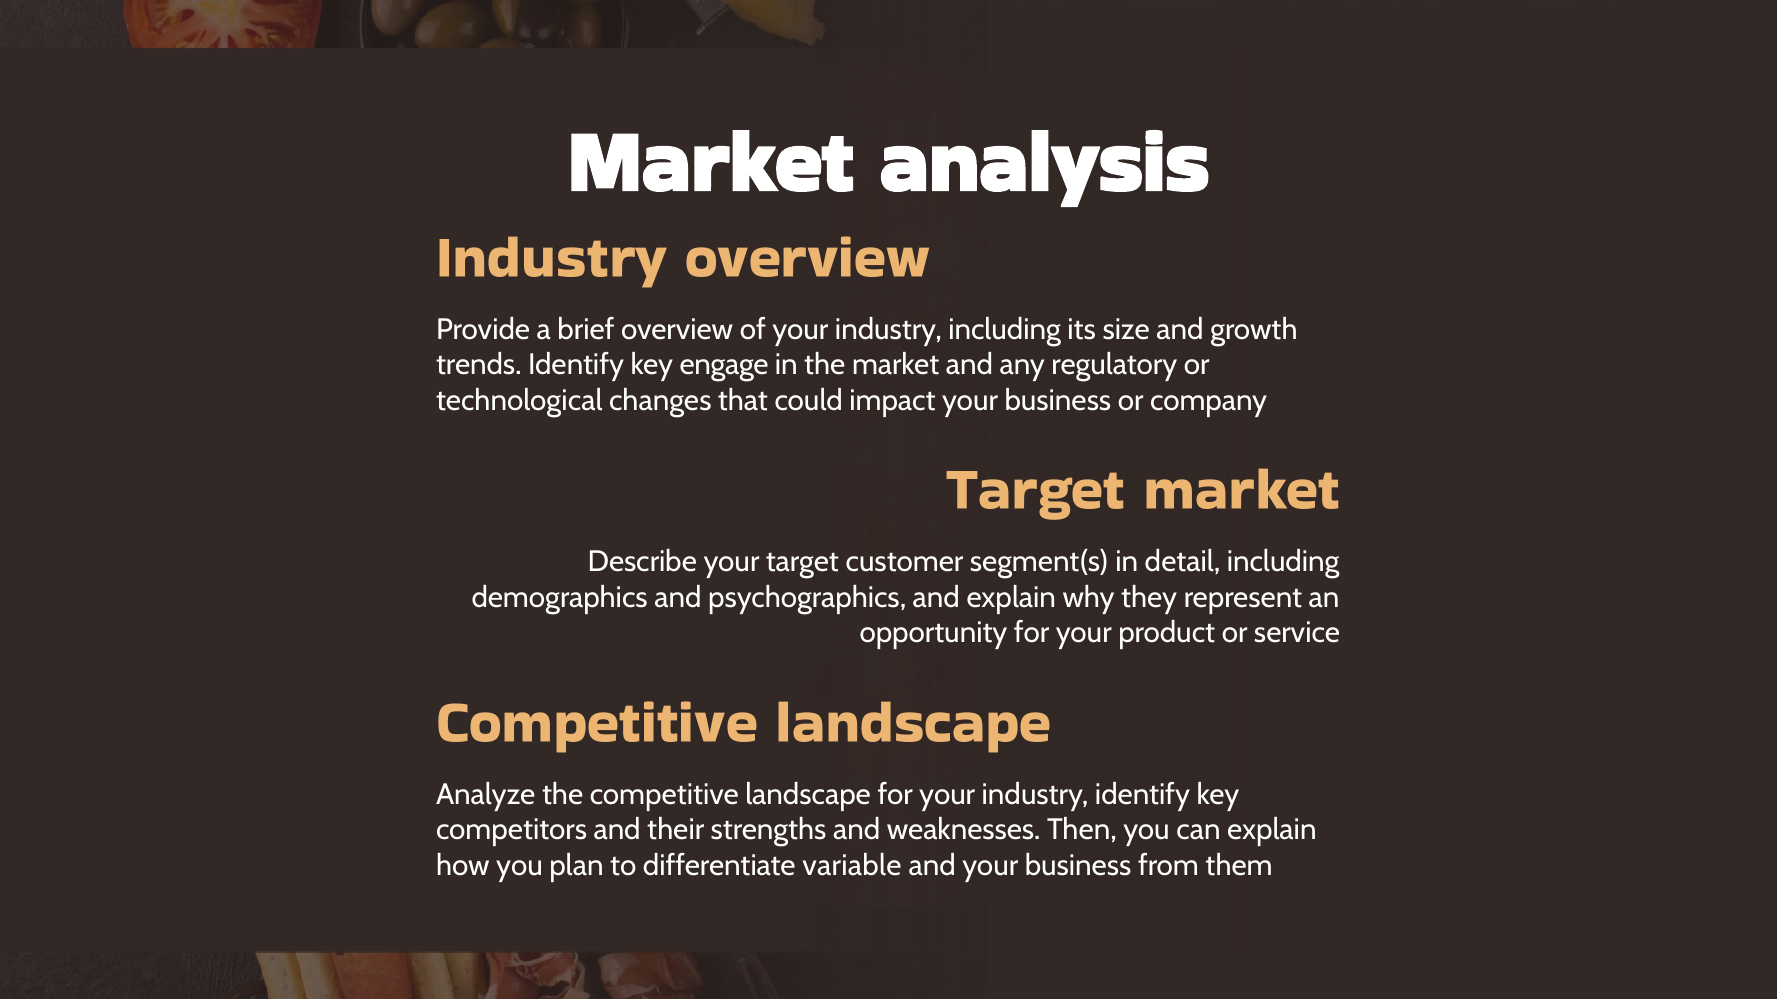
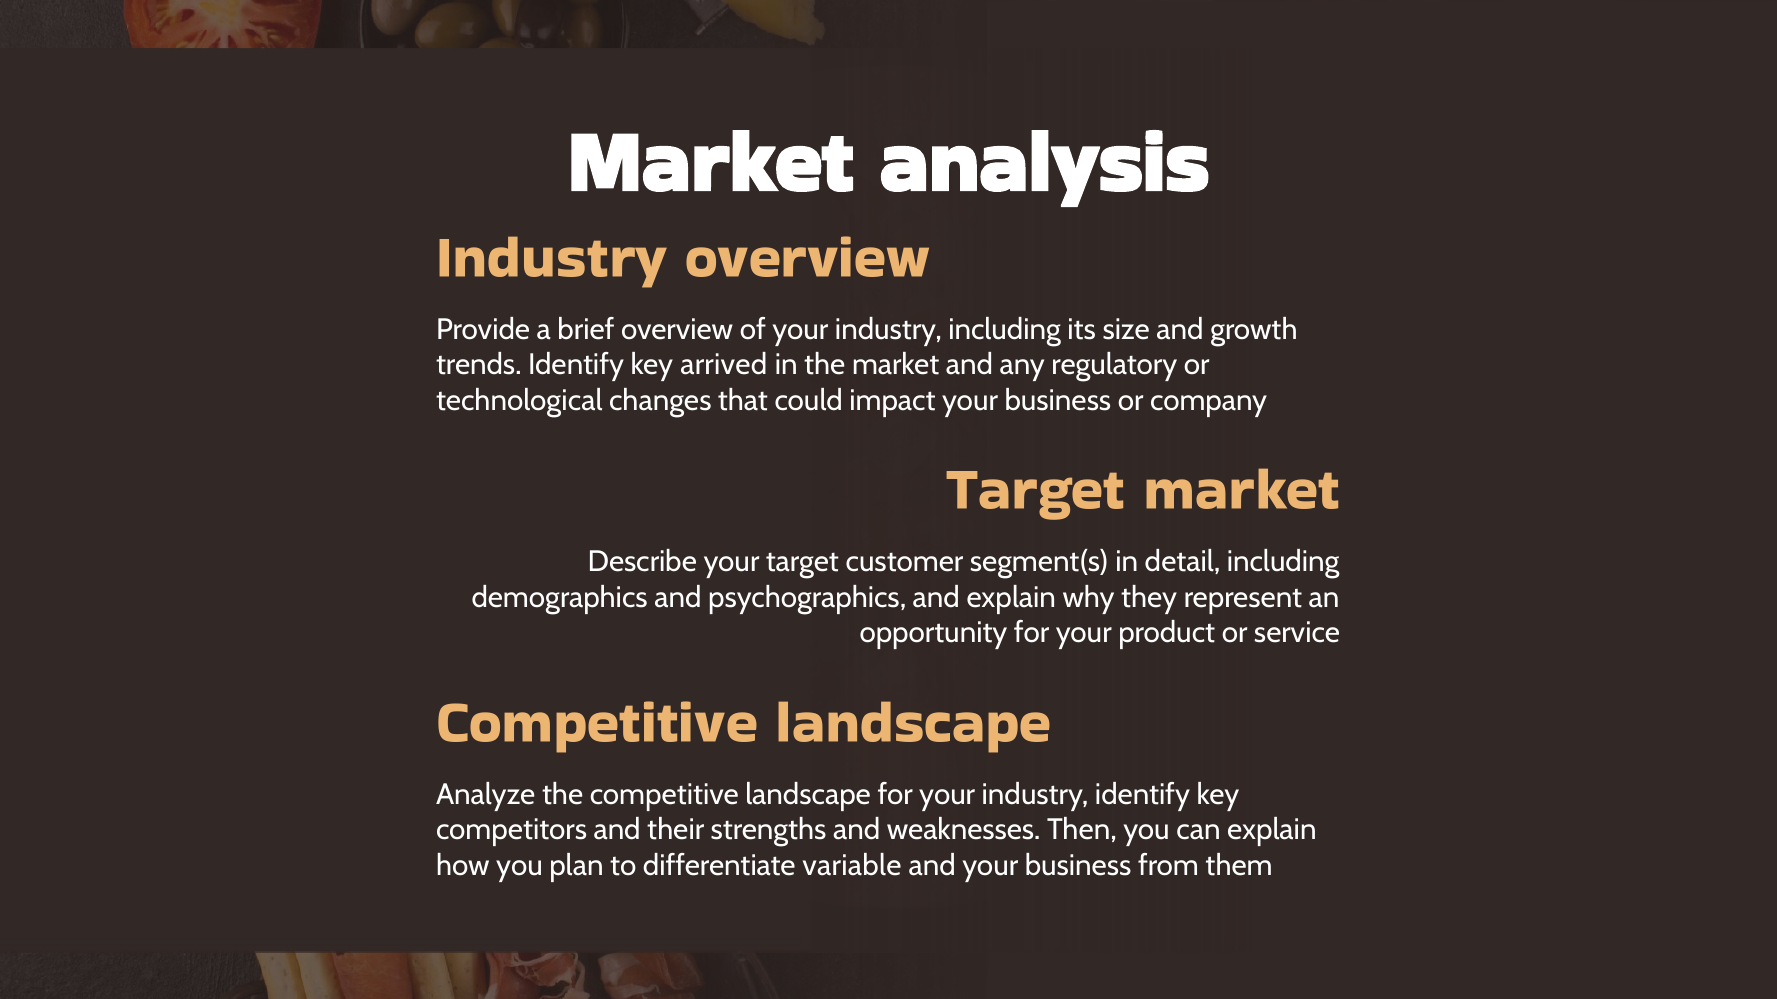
engage: engage -> arrived (724, 365)
